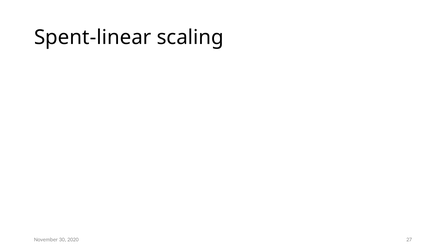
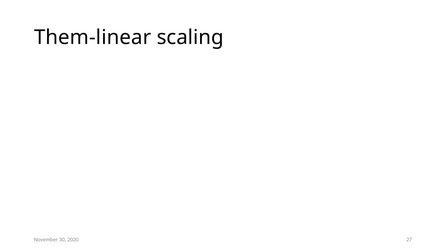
Spent-linear: Spent-linear -> Them-linear (93, 37)
